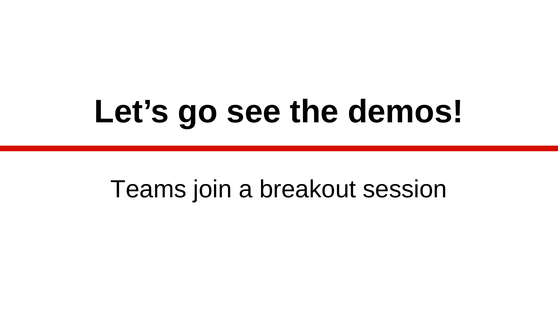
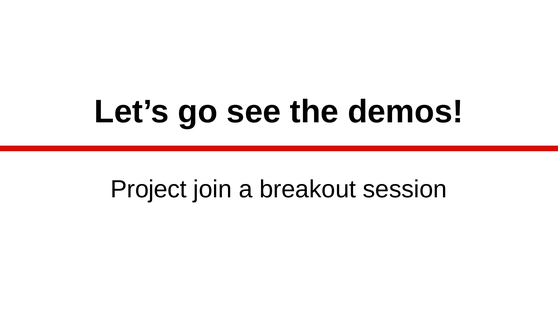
Teams: Teams -> Project (149, 189)
